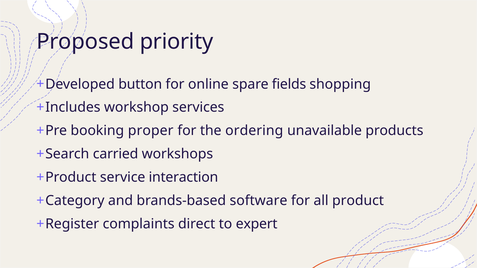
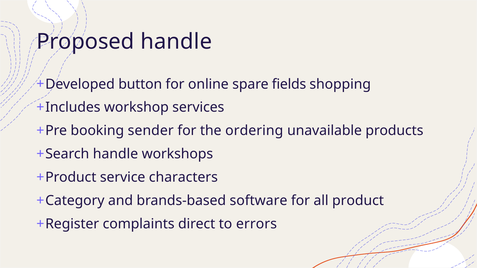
Proposed priority: priority -> handle (176, 42)
proper: proper -> sender (151, 131)
carried: carried -> handle (116, 154)
interaction: interaction -> characters (183, 178)
expert: expert -> errors (257, 224)
